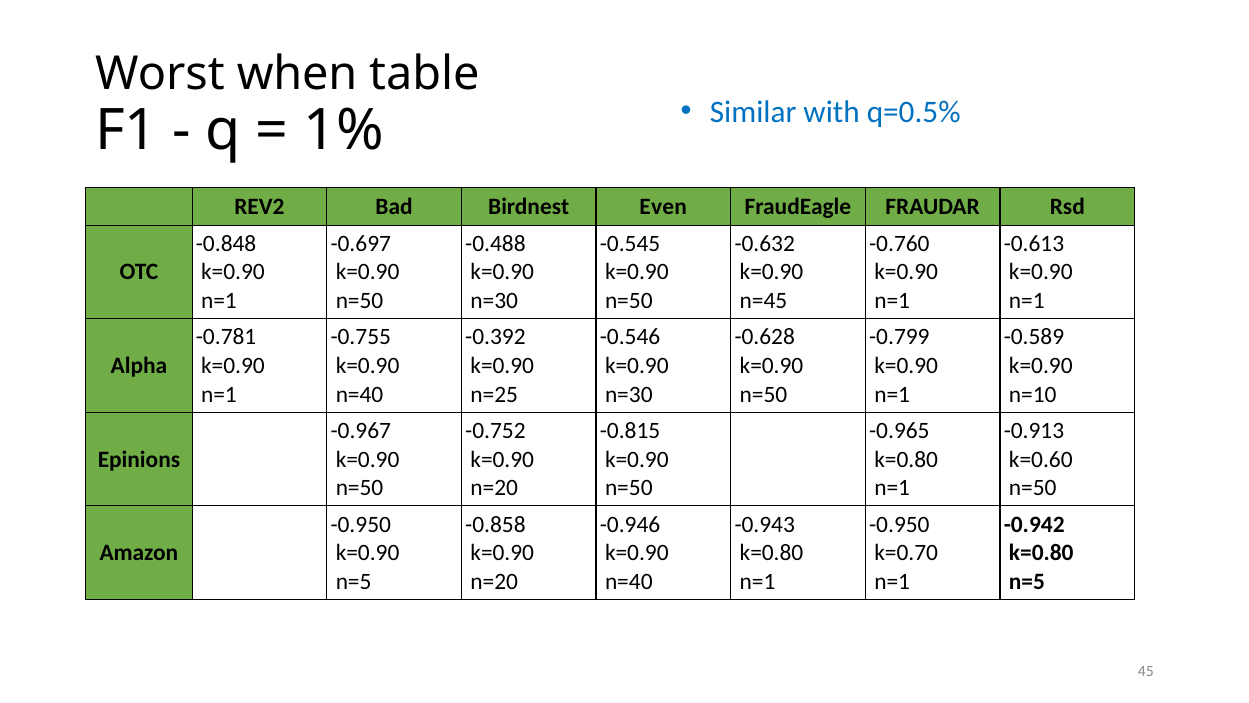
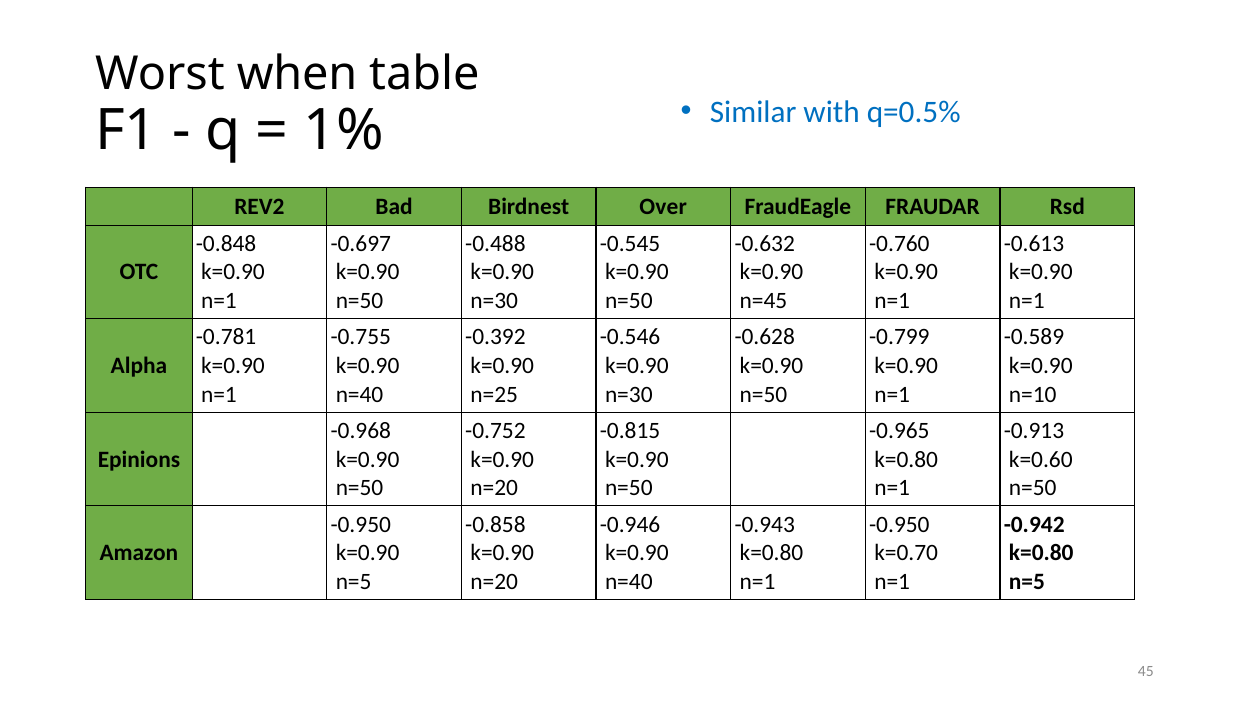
Even: Even -> Over (663, 206)
-0.967: -0.967 -> -0.968 (361, 431)
